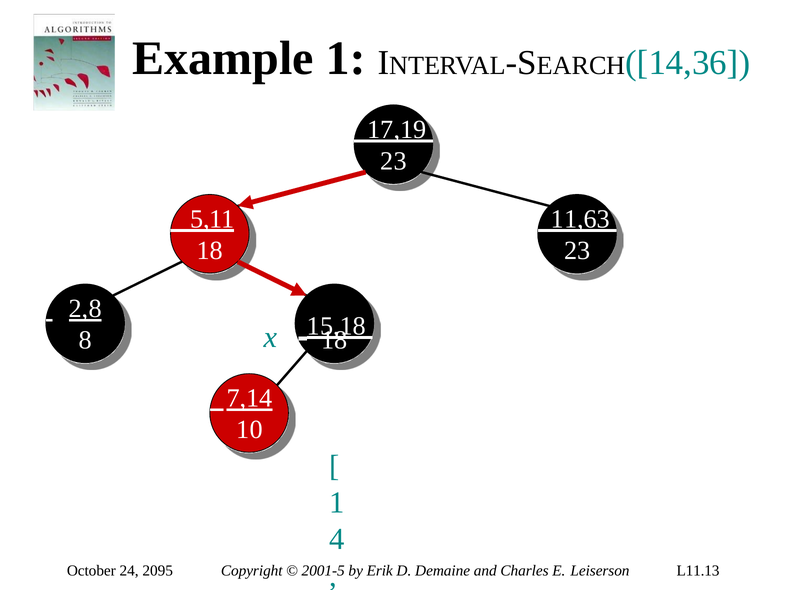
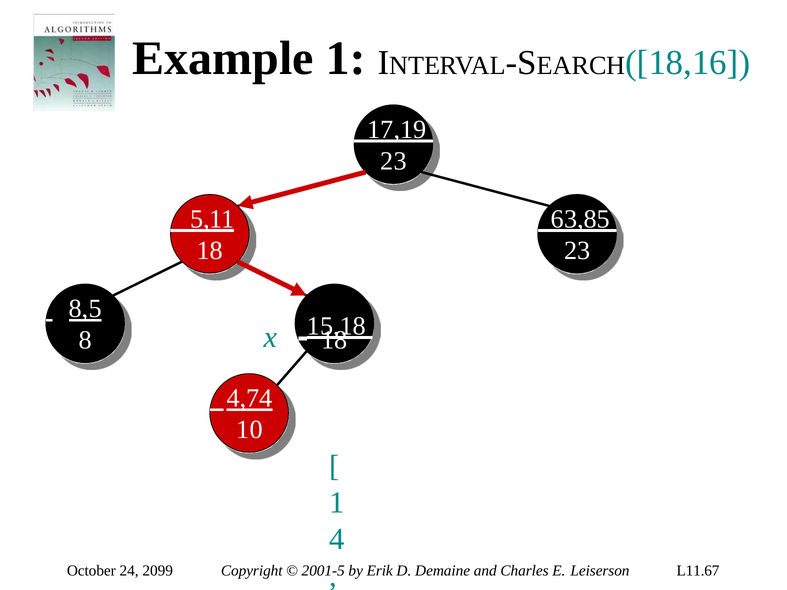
14,36: 14,36 -> 18,16 (688, 63)
11,63: 11,63 -> 63,85 (580, 219)
2,8: 2,8 -> 8,5 (85, 309)
7,14: 7,14 -> 4,74 (250, 398)
2095: 2095 -> 2099 (158, 571)
L11.13: L11.13 -> L11.67 (698, 571)
